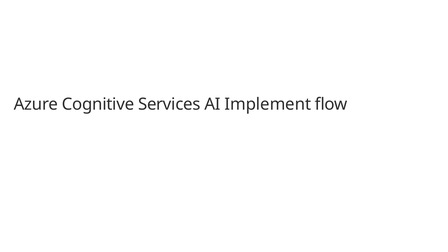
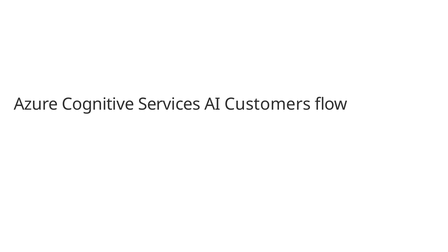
Implement: Implement -> Customers (268, 104)
